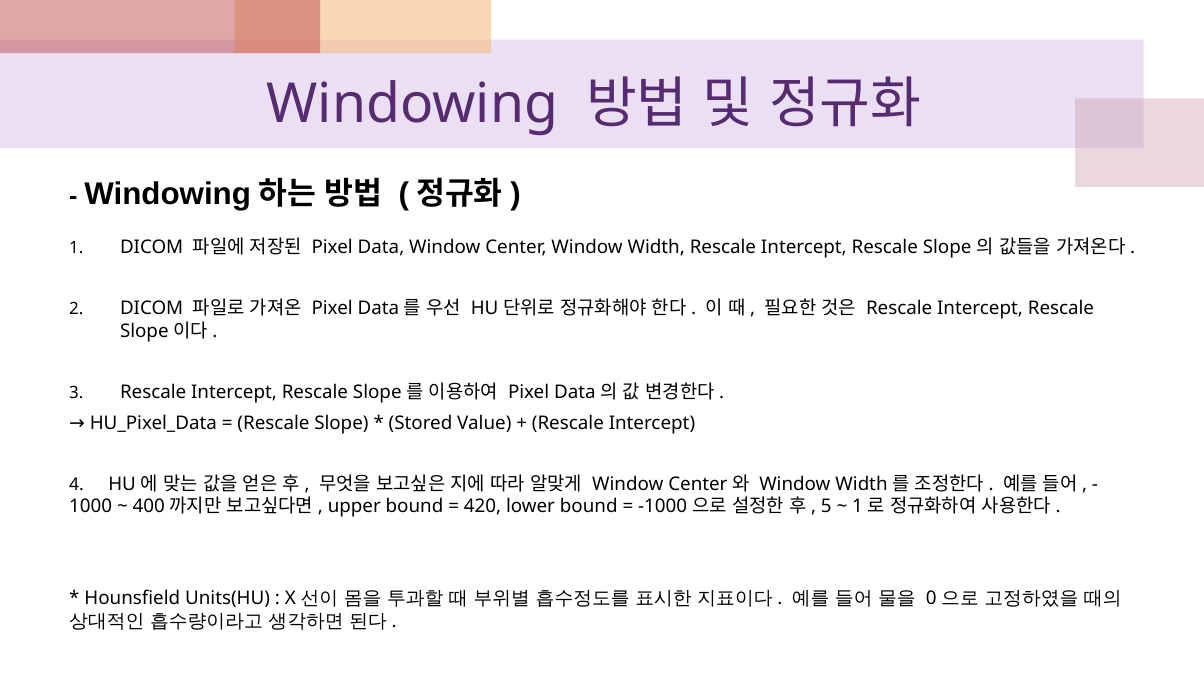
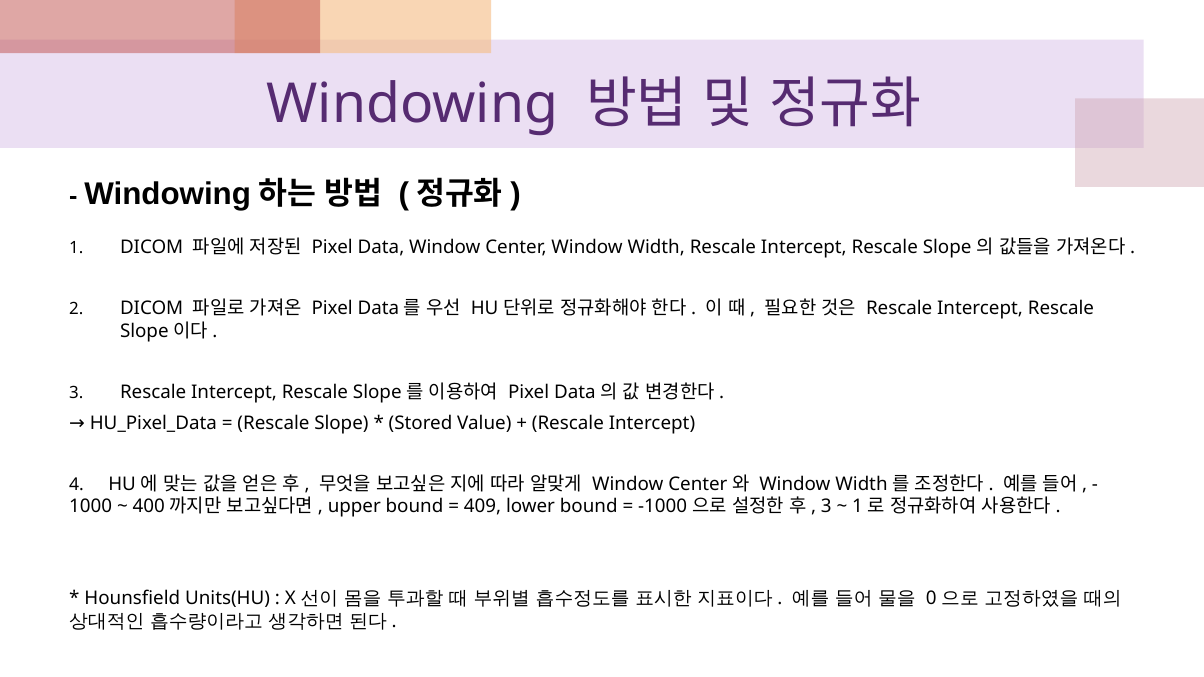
420: 420 -> 409 (483, 507)
5: 5 -> 3 (826, 507)
